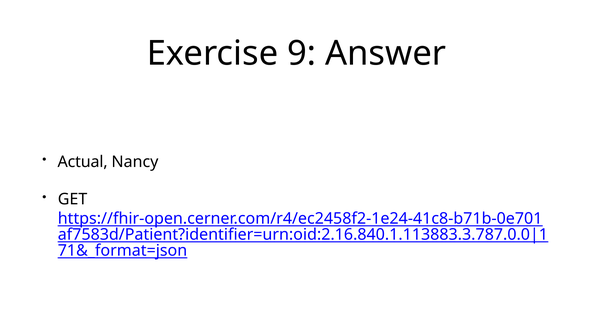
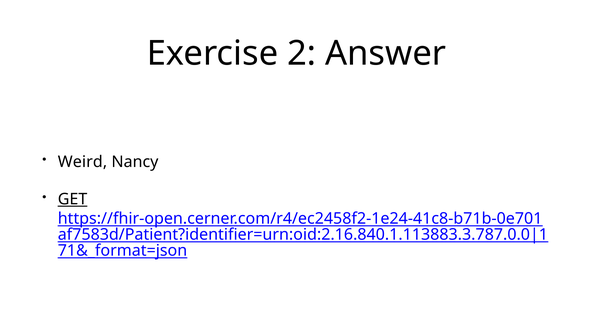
9: 9 -> 2 (302, 53)
Actual: Actual -> Weird (82, 162)
GET underline: none -> present (73, 200)
